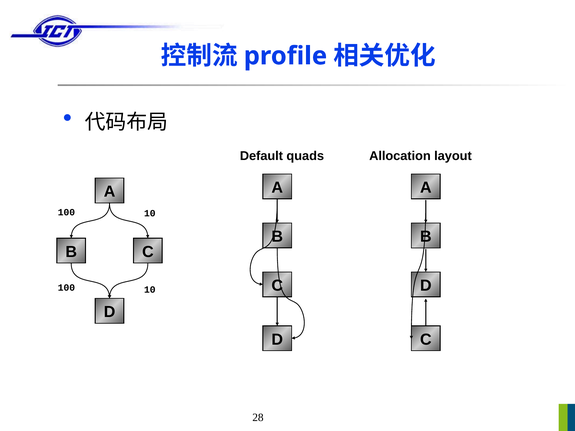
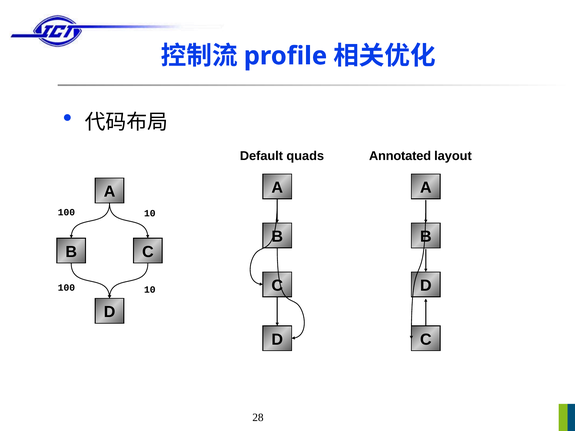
Allocation: Allocation -> Annotated (400, 156)
